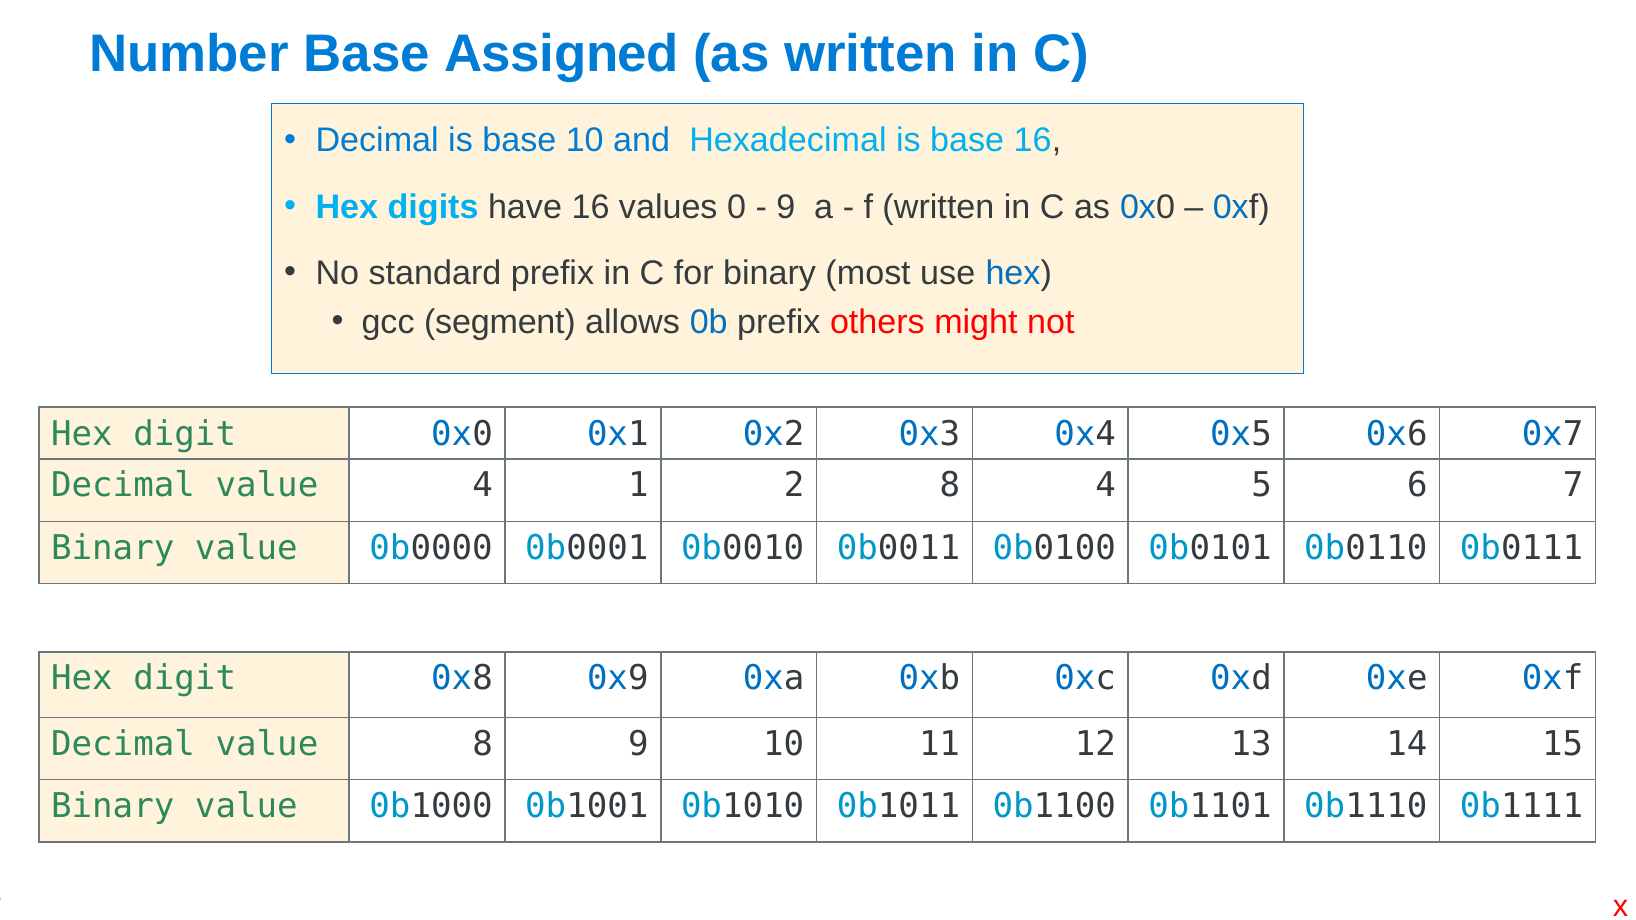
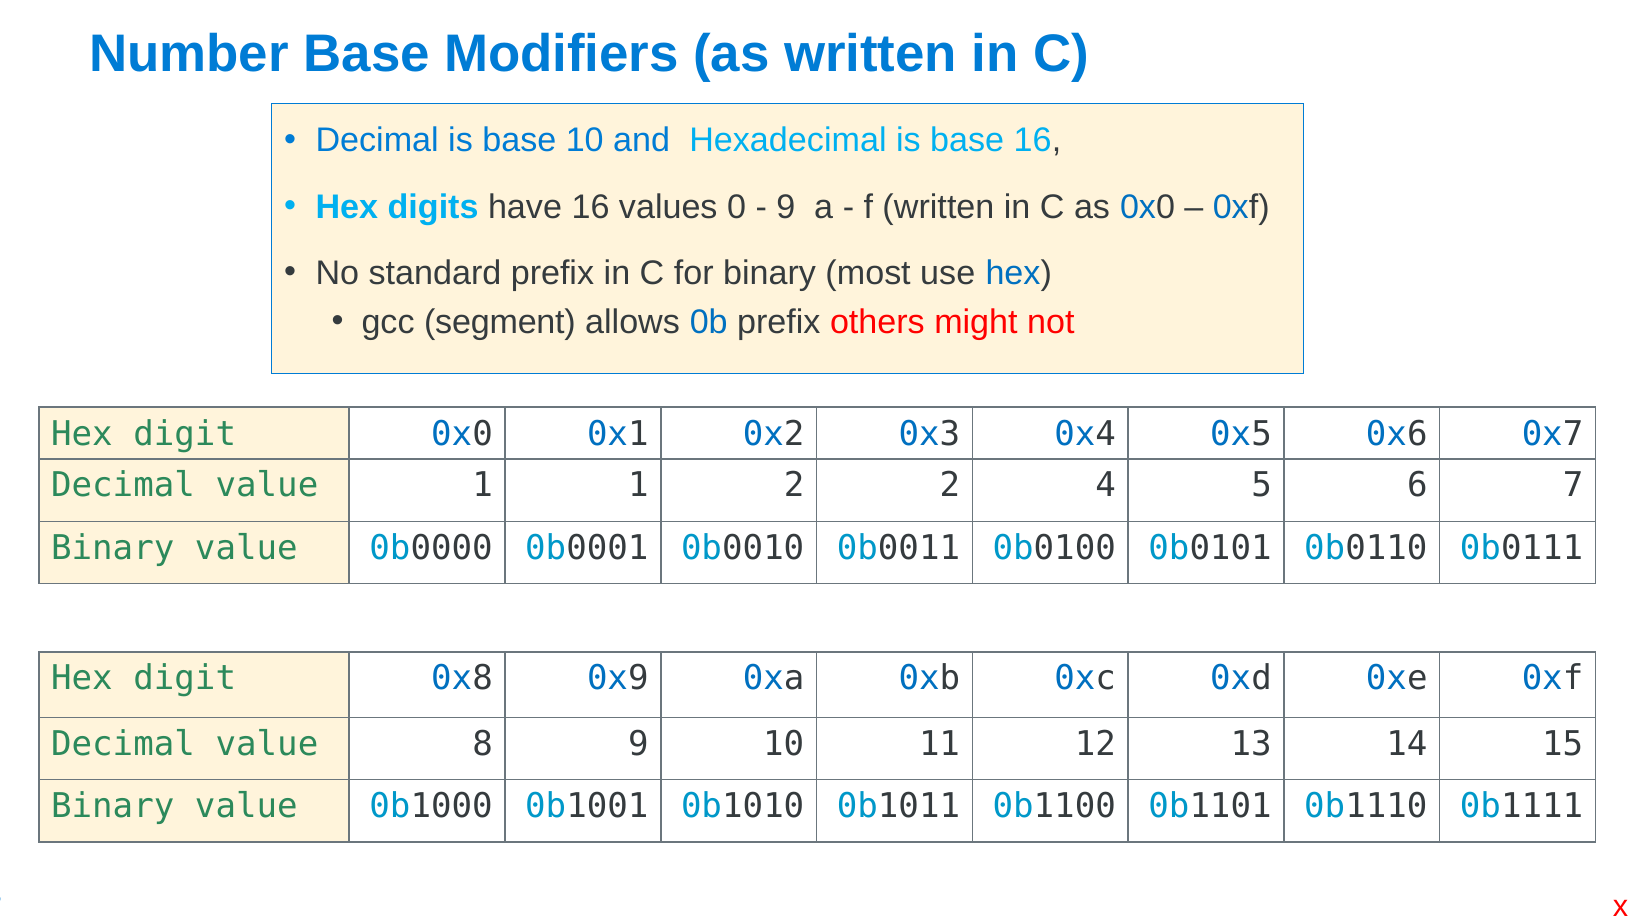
Assigned: Assigned -> Modifiers (561, 54)
value 4: 4 -> 1 (483, 486)
2 8: 8 -> 2 (950, 486)
